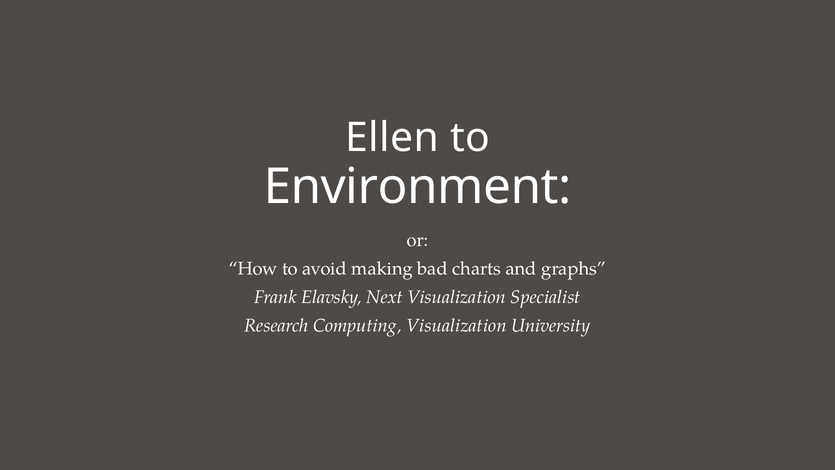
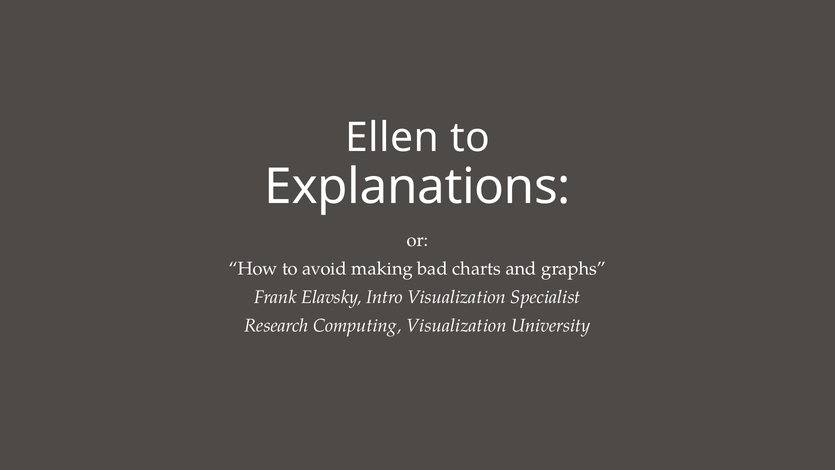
Environment: Environment -> Explanations (418, 187)
Next: Next -> Intro (385, 297)
